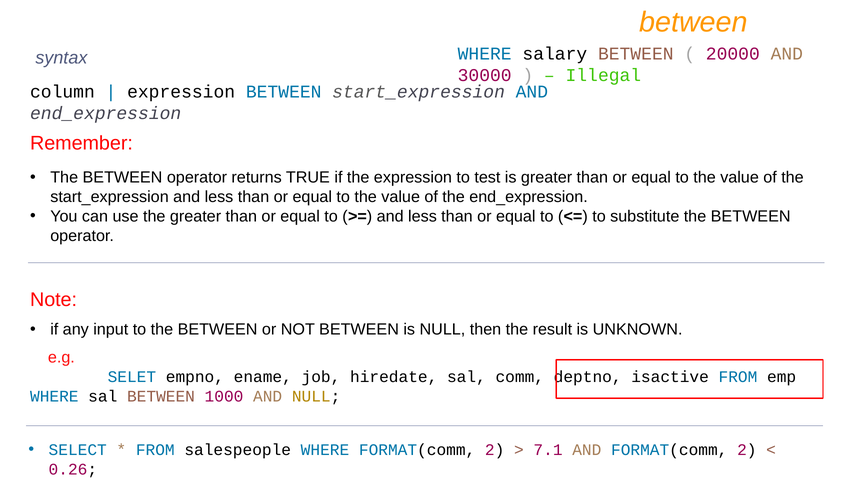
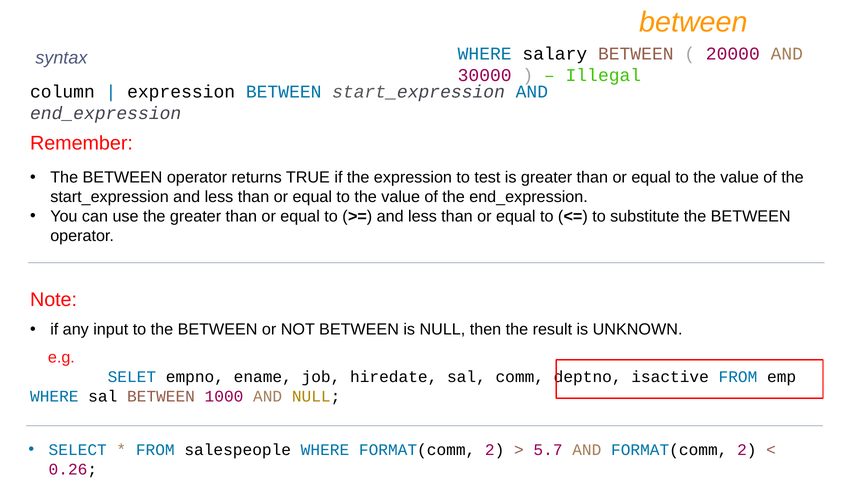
7.1: 7.1 -> 5.7 (548, 450)
